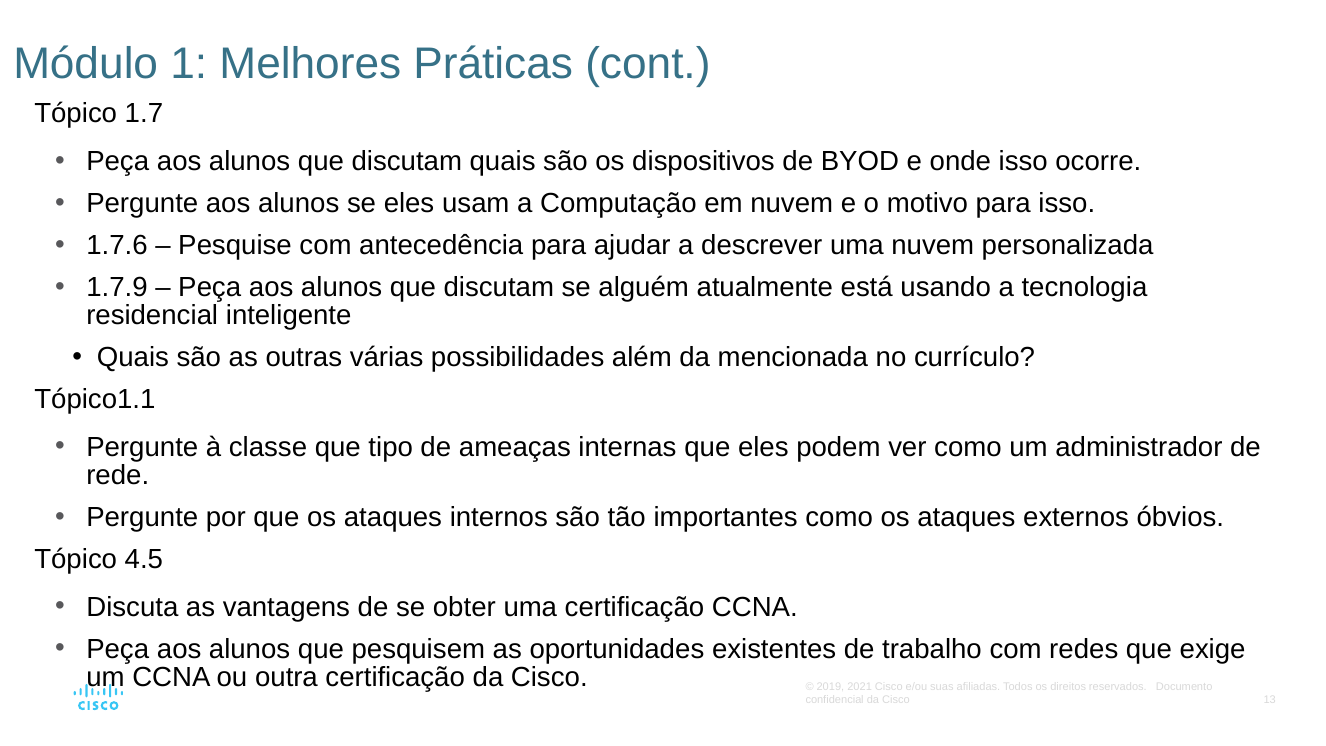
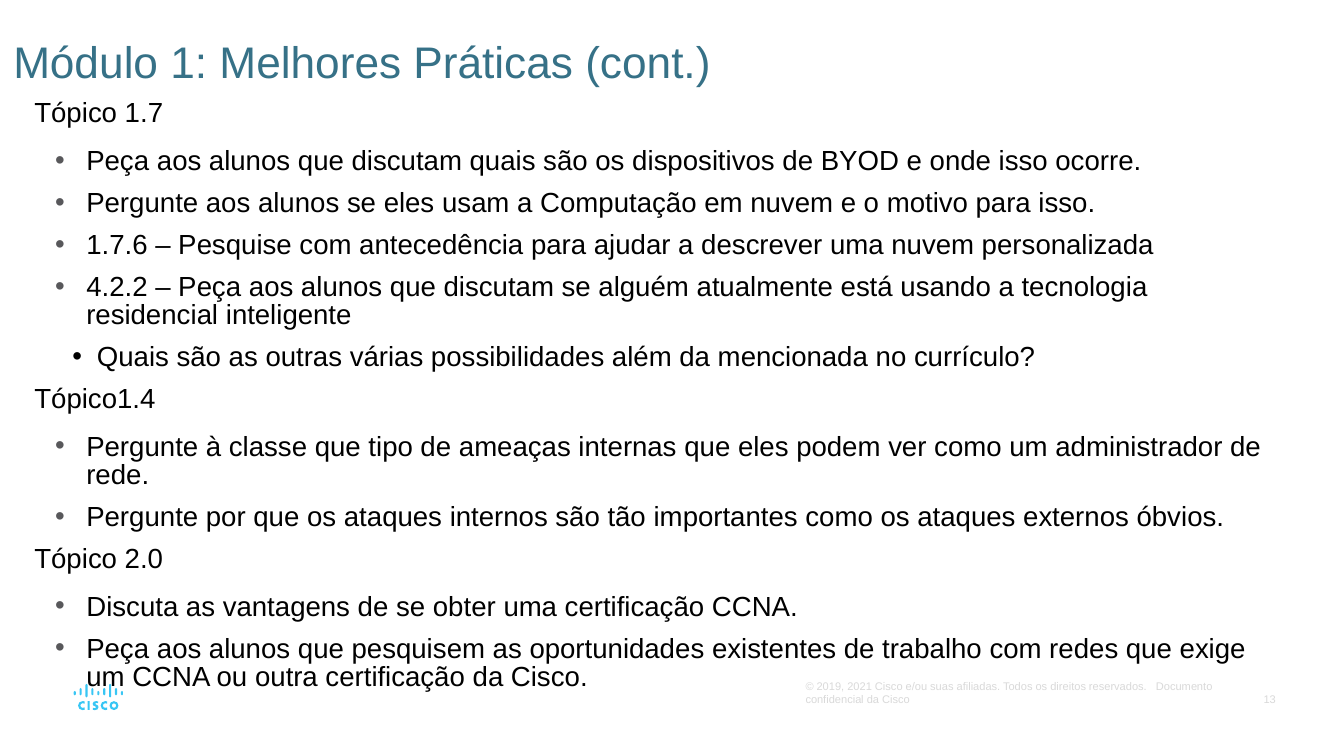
1.7.9: 1.7.9 -> 4.2.2 (117, 287)
Tópico1.1: Tópico1.1 -> Tópico1.4 (95, 400)
4.5: 4.5 -> 2.0 (144, 560)
